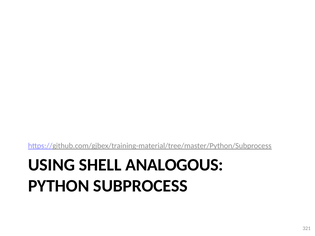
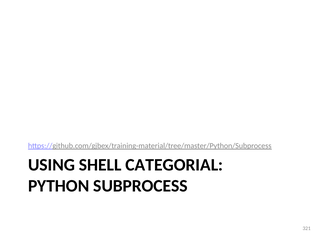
ANALOGOUS: ANALOGOUS -> CATEGORIAL (174, 165)
